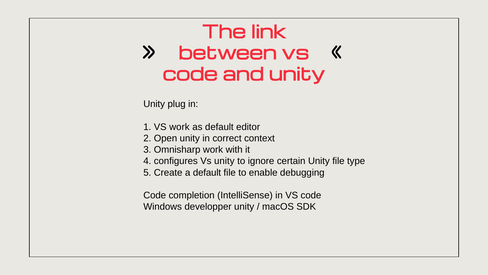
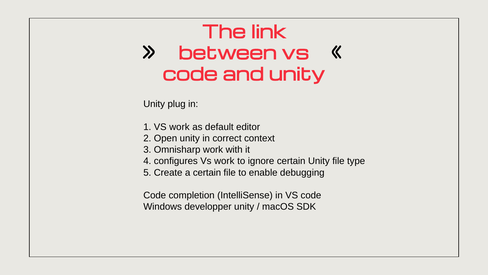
configures Vs unity: unity -> work (224, 161)
a default: default -> certain (207, 172)
